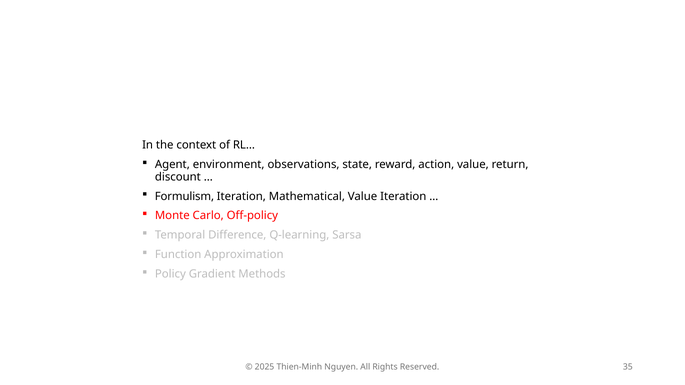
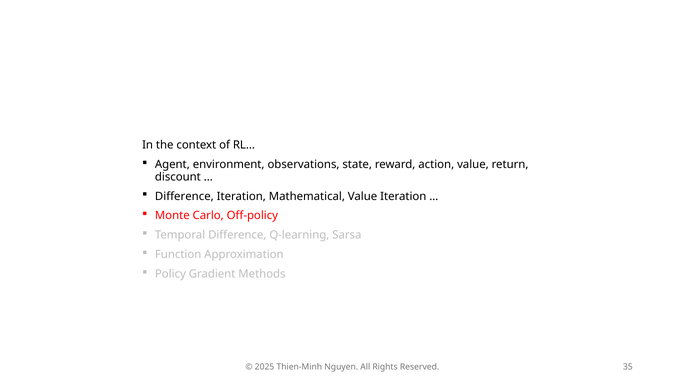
Formulism: Formulism -> Difference (184, 196)
